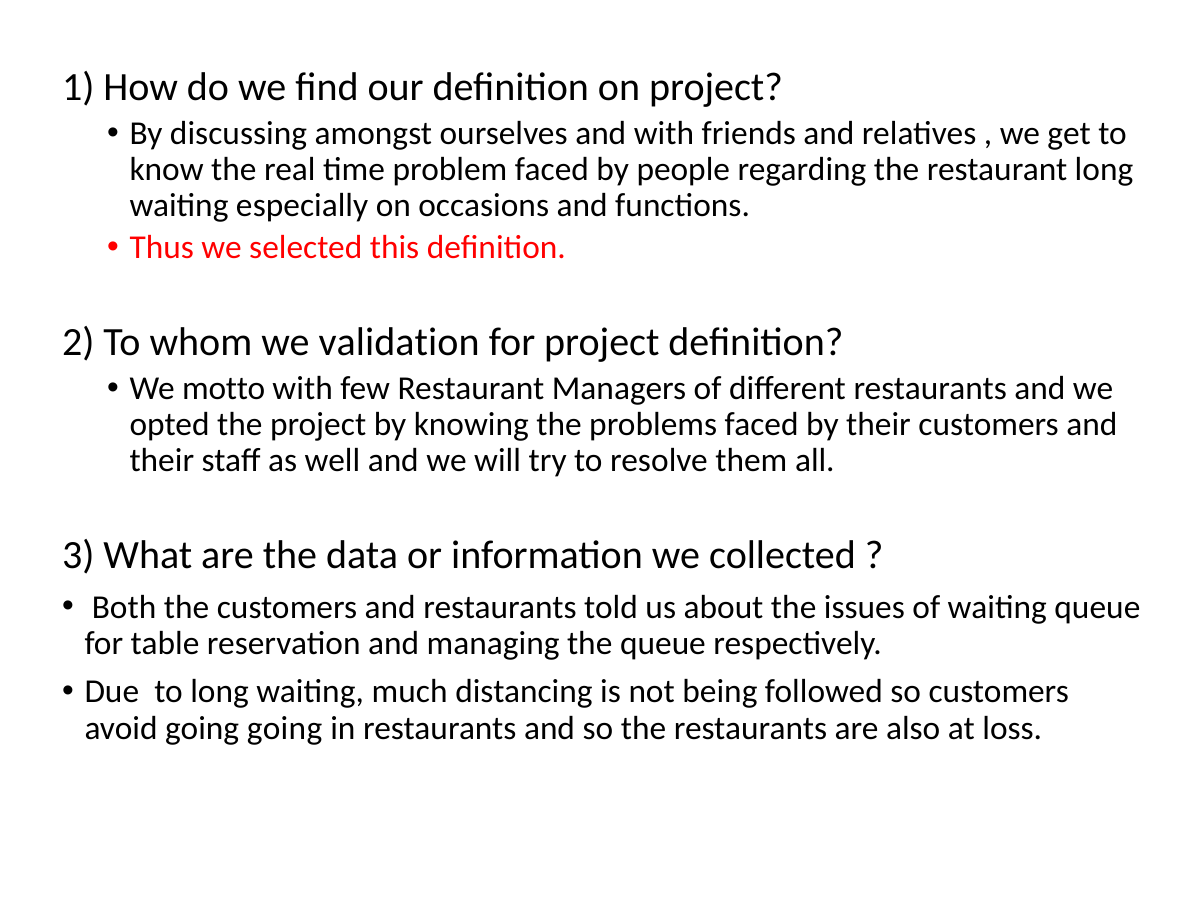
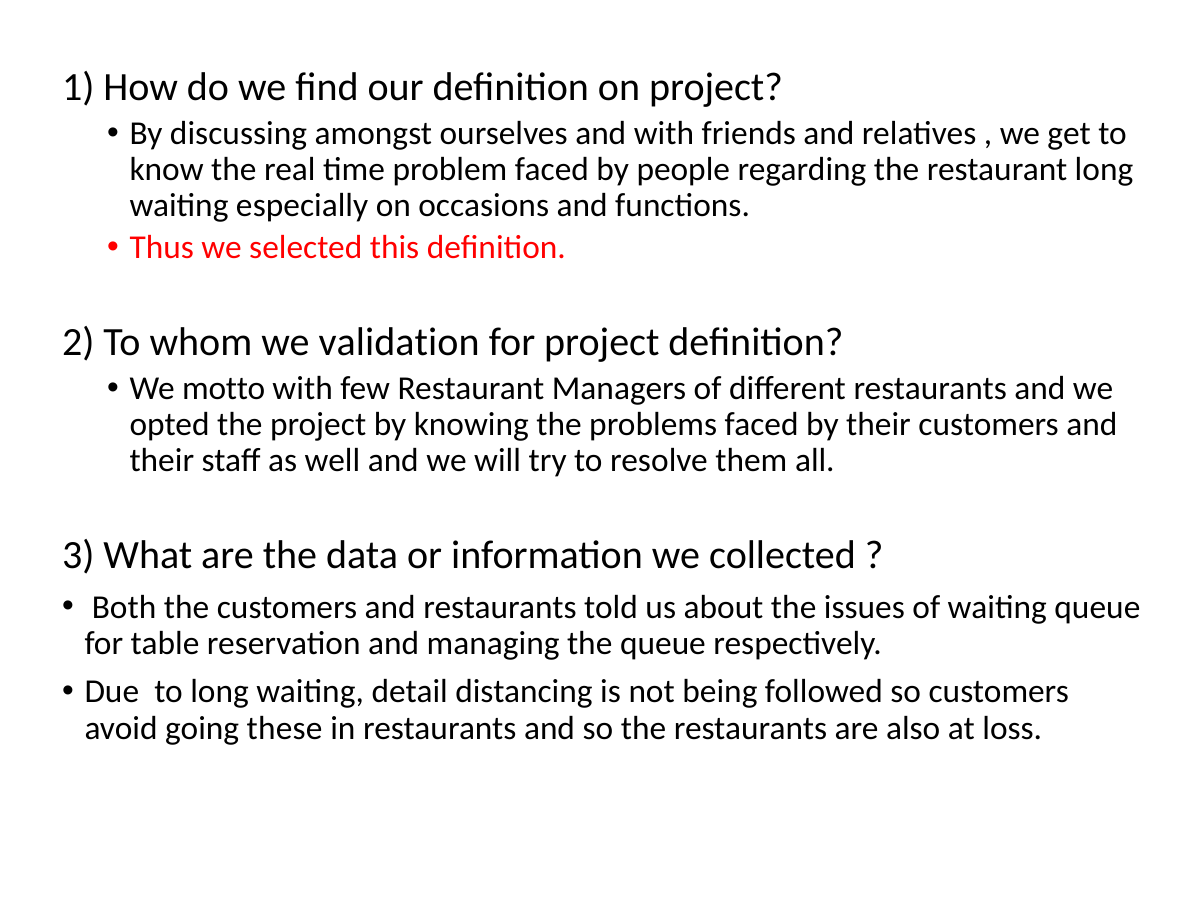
much: much -> detail (410, 692)
going going: going -> these (285, 728)
